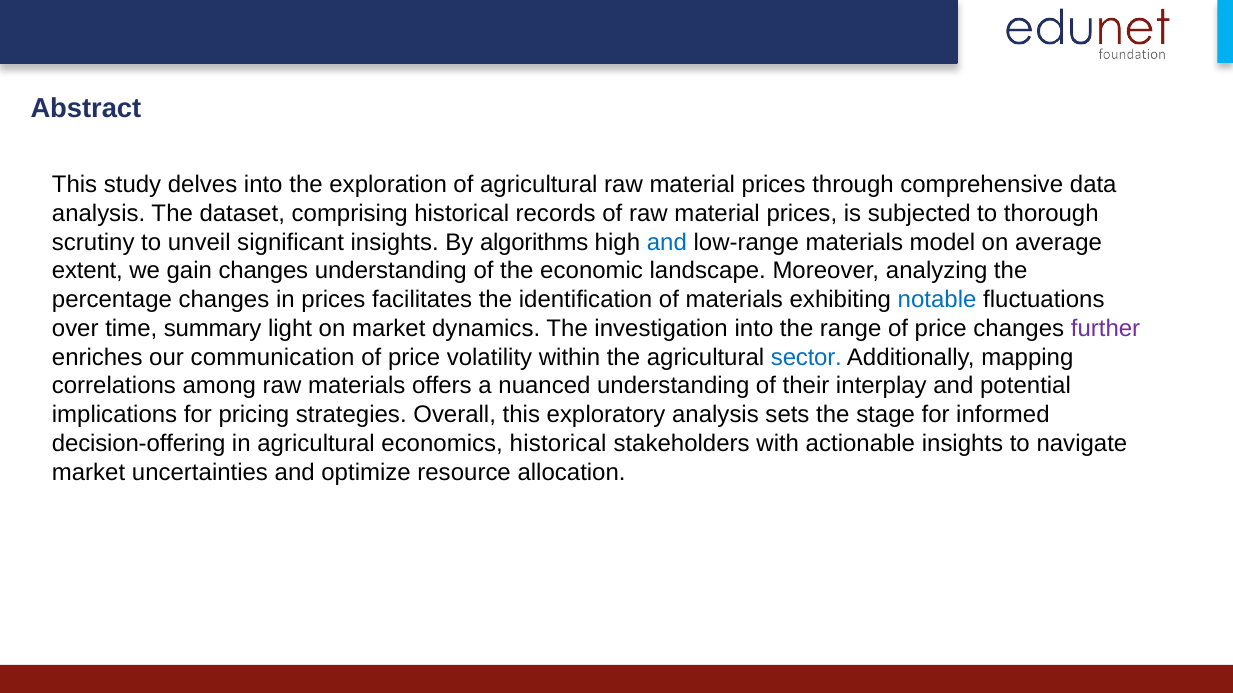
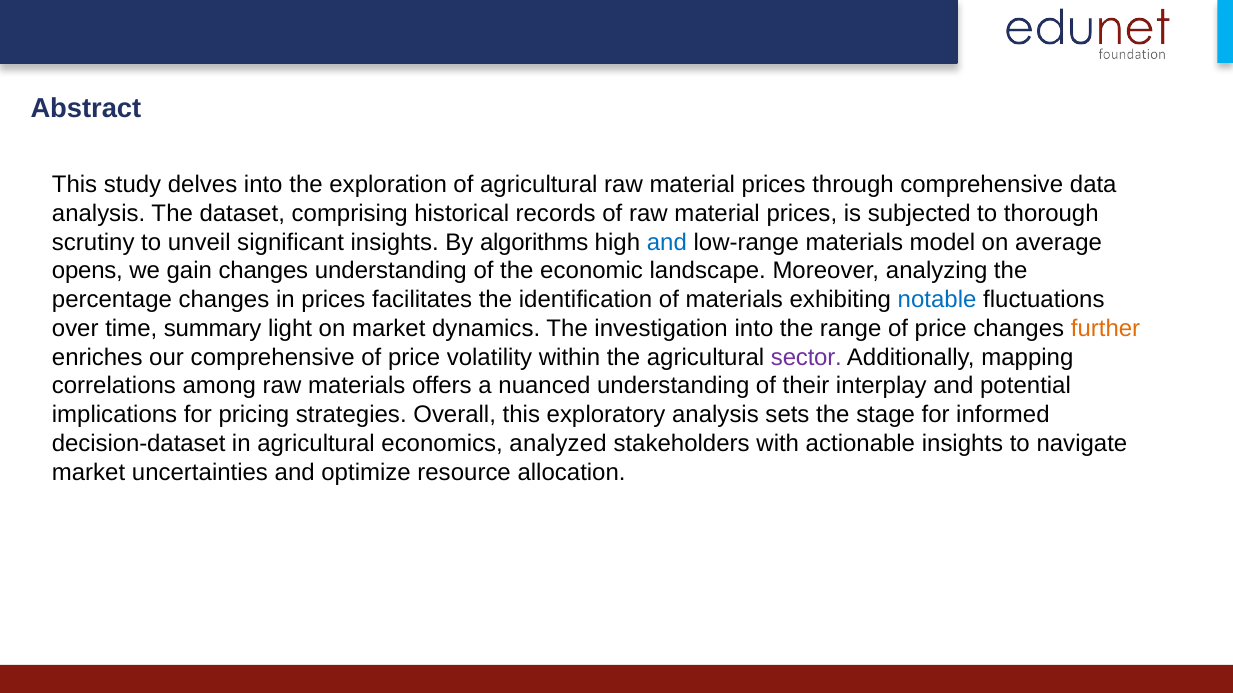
extent: extent -> opens (87, 271)
further colour: purple -> orange (1106, 329)
our communication: communication -> comprehensive (273, 358)
sector colour: blue -> purple (806, 358)
decision-offering: decision-offering -> decision-dataset (139, 444)
economics historical: historical -> analyzed (558, 444)
